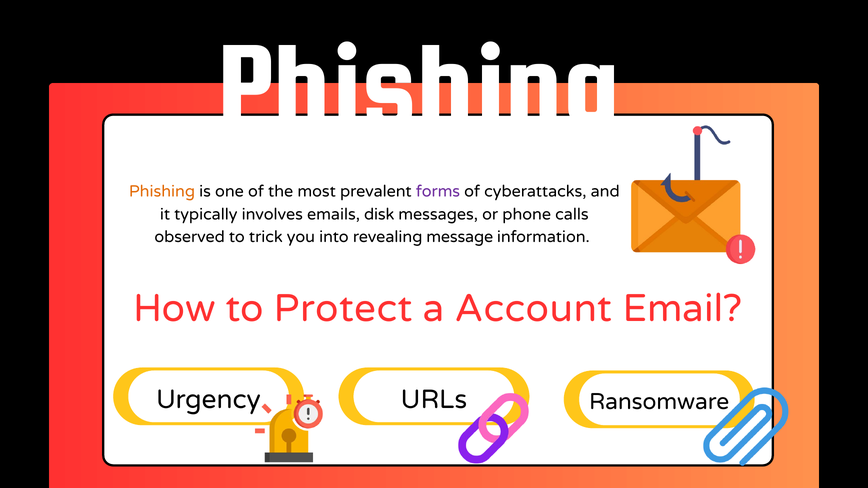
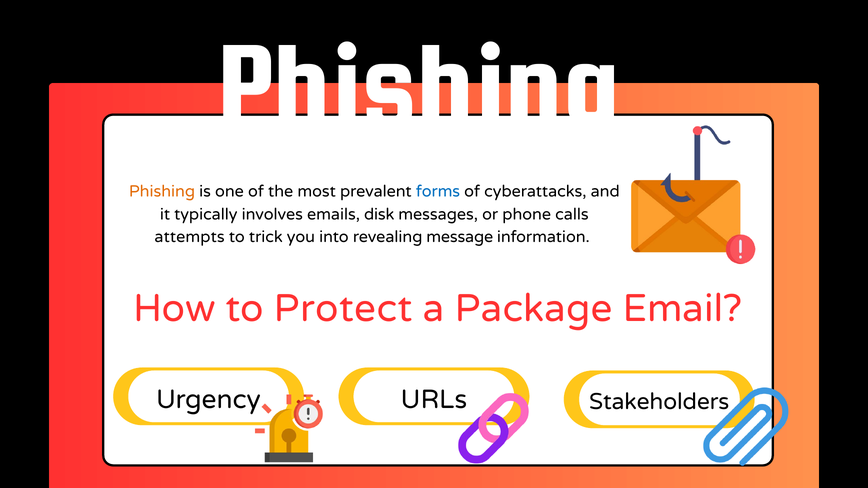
forms colour: purple -> blue (438, 192)
observed: observed -> attempts (190, 237)
Account: Account -> Package (534, 309)
Ransomware: Ransomware -> Stakeholders (659, 402)
